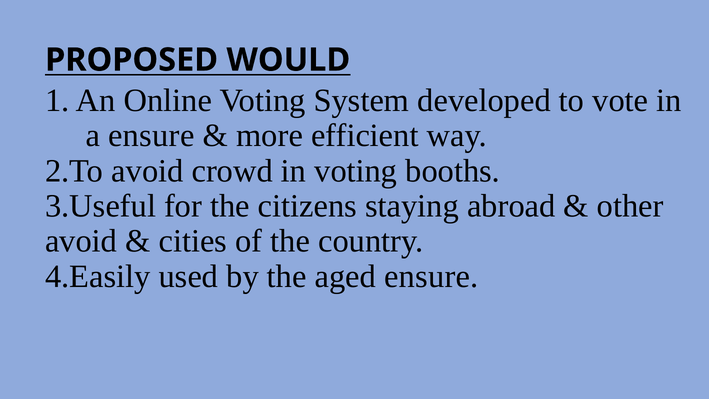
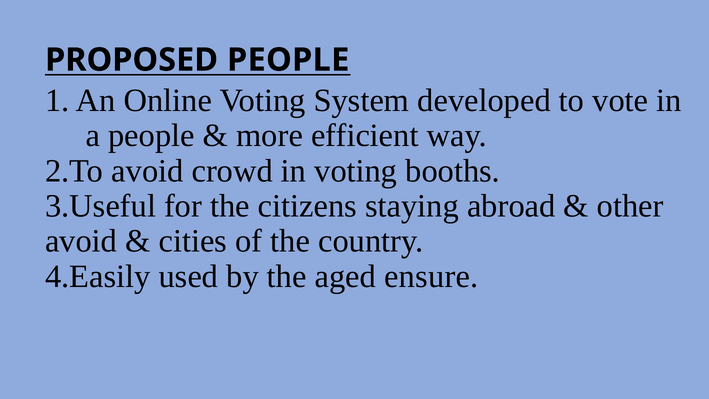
PROPOSED WOULD: WOULD -> PEOPLE (288, 60)
a ensure: ensure -> people (151, 136)
